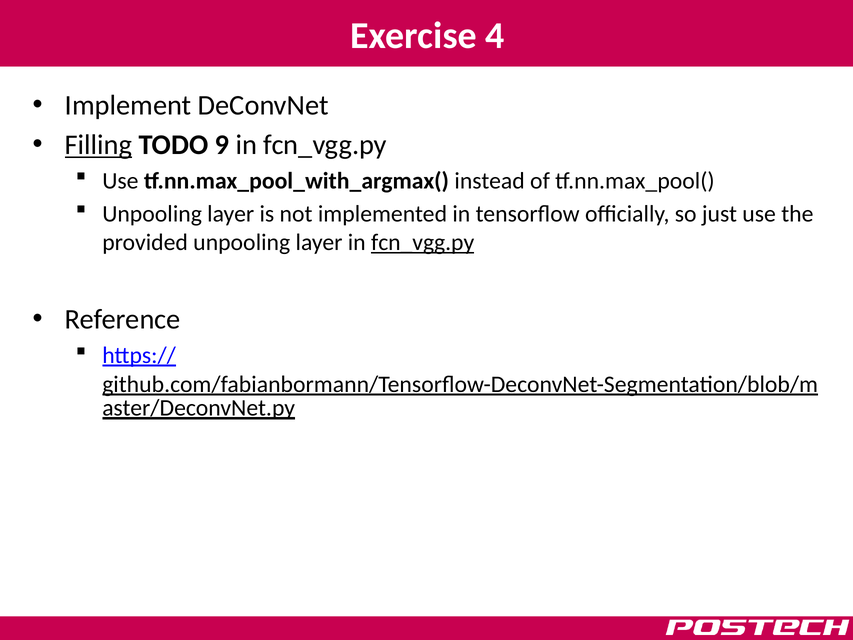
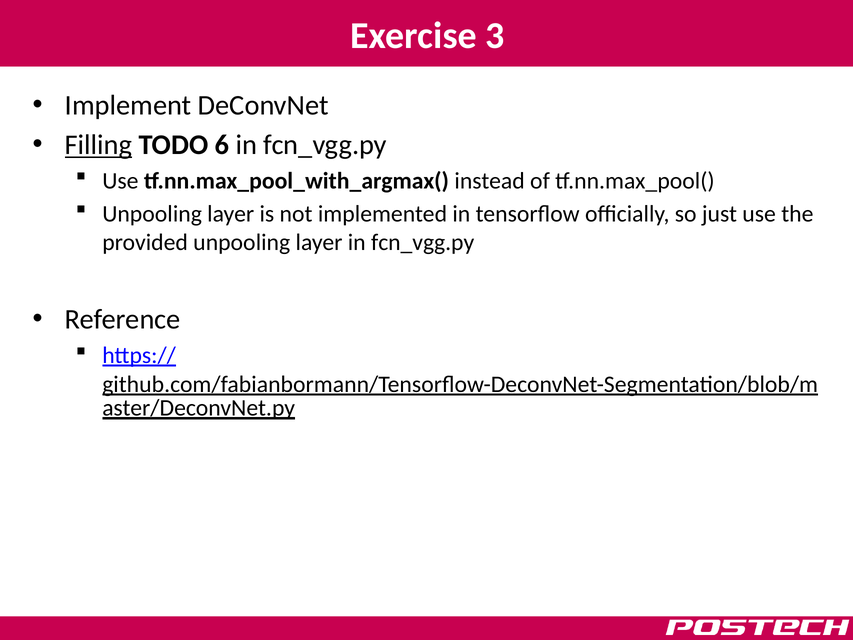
4: 4 -> 3 (495, 36)
9: 9 -> 6 (222, 145)
fcn_vgg.py underline: present -> none (423, 242)
